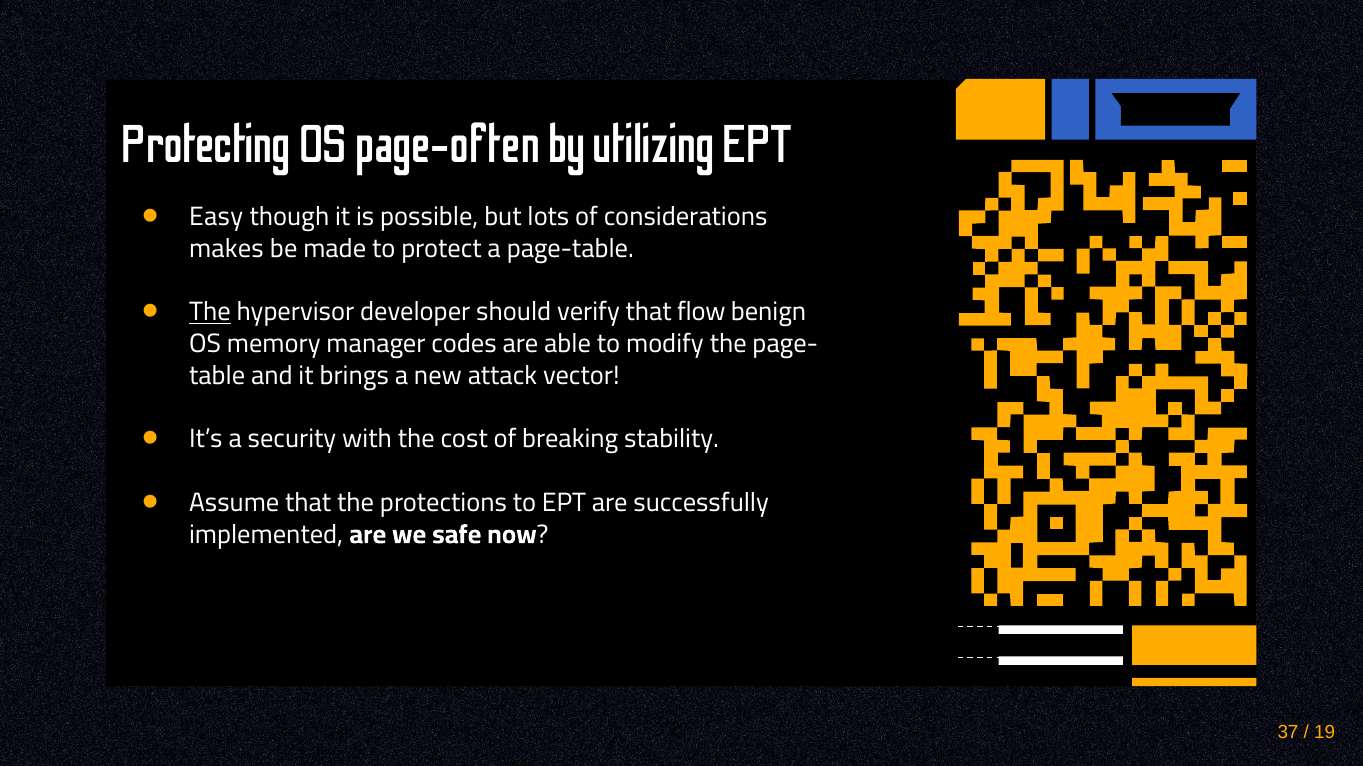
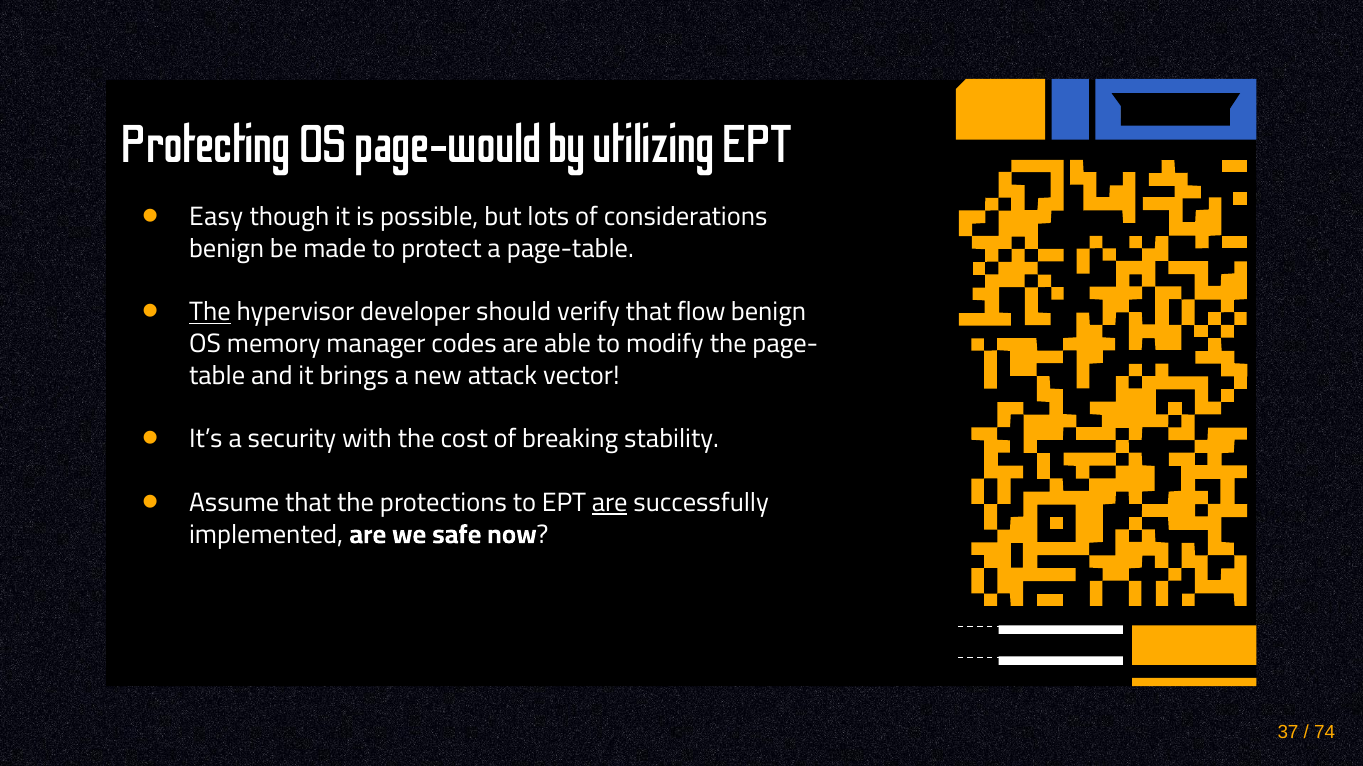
page-often: page-often -> page-would (448, 145)
makes: makes -> benign (227, 249)
are underline: none -> present (610, 503)
19: 19 -> 74 (1325, 733)
